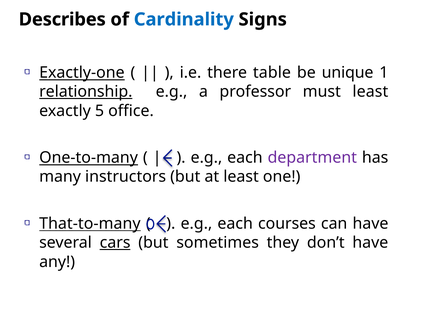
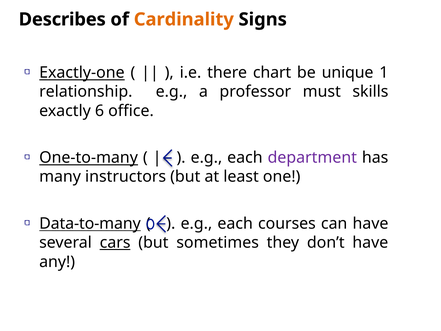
Cardinality colour: blue -> orange (184, 19)
table: table -> chart (272, 73)
relationship underline: present -> none (86, 92)
must least: least -> skills (370, 92)
5: 5 -> 6 (100, 111)
That-to-many: That-to-many -> Data-to-many (90, 223)
